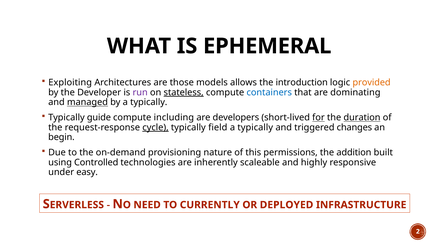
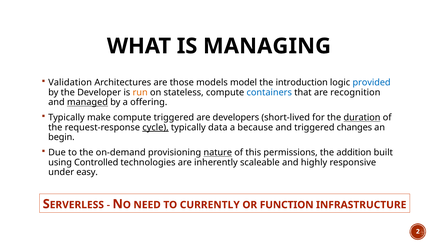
EPHEMERAL: EPHEMERAL -> MANAGING (267, 46)
Exploiting: Exploiting -> Validation (70, 83)
allows: allows -> model (244, 83)
provided colour: orange -> blue (372, 83)
run colour: purple -> orange (140, 93)
stateless underline: present -> none (184, 93)
dominating: dominating -> recognition (355, 93)
by a typically: typically -> offering (149, 102)
guide: guide -> make (99, 118)
compute including: including -> triggered (174, 118)
for underline: present -> none (318, 118)
field: field -> data (218, 128)
typically: typically -> because (255, 128)
nature underline: none -> present (218, 153)
DEPLOYED: DEPLOYED -> FUNCTION (287, 205)
